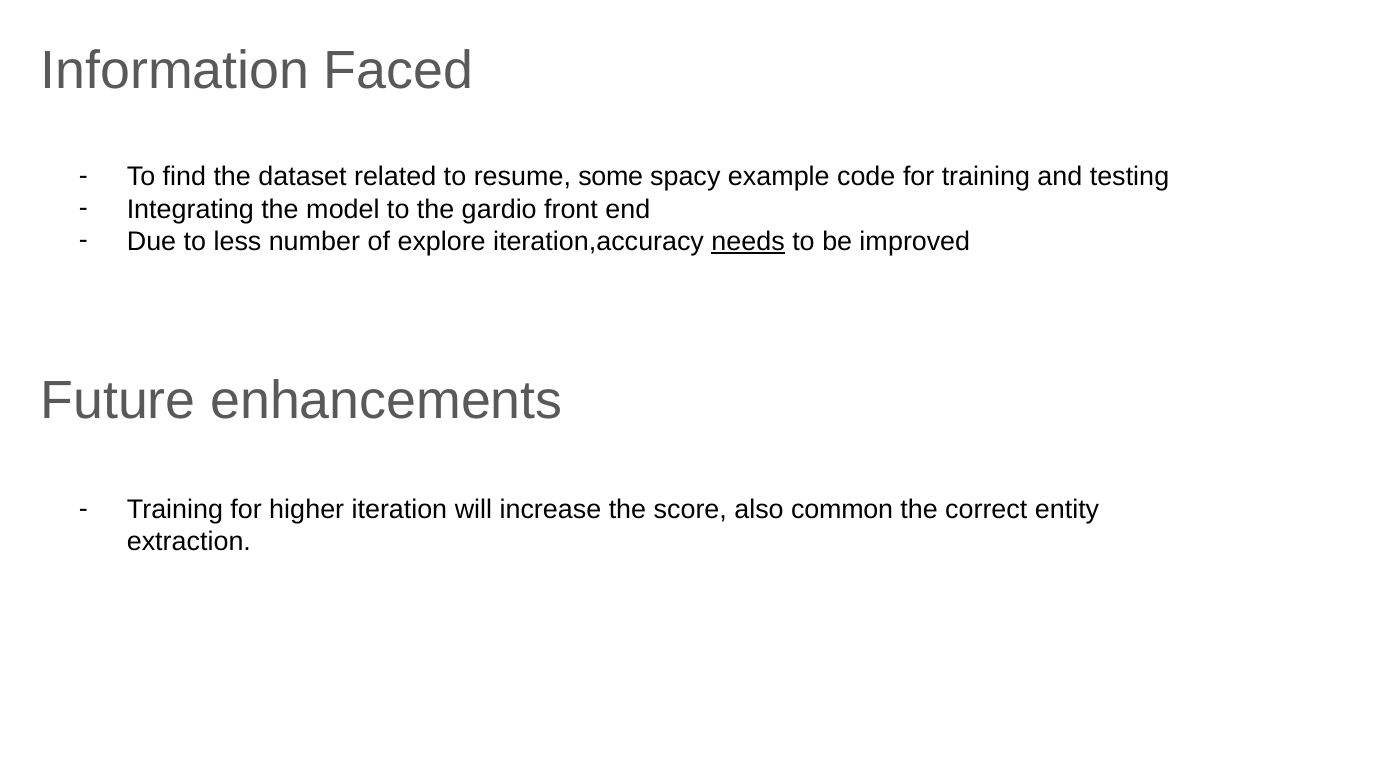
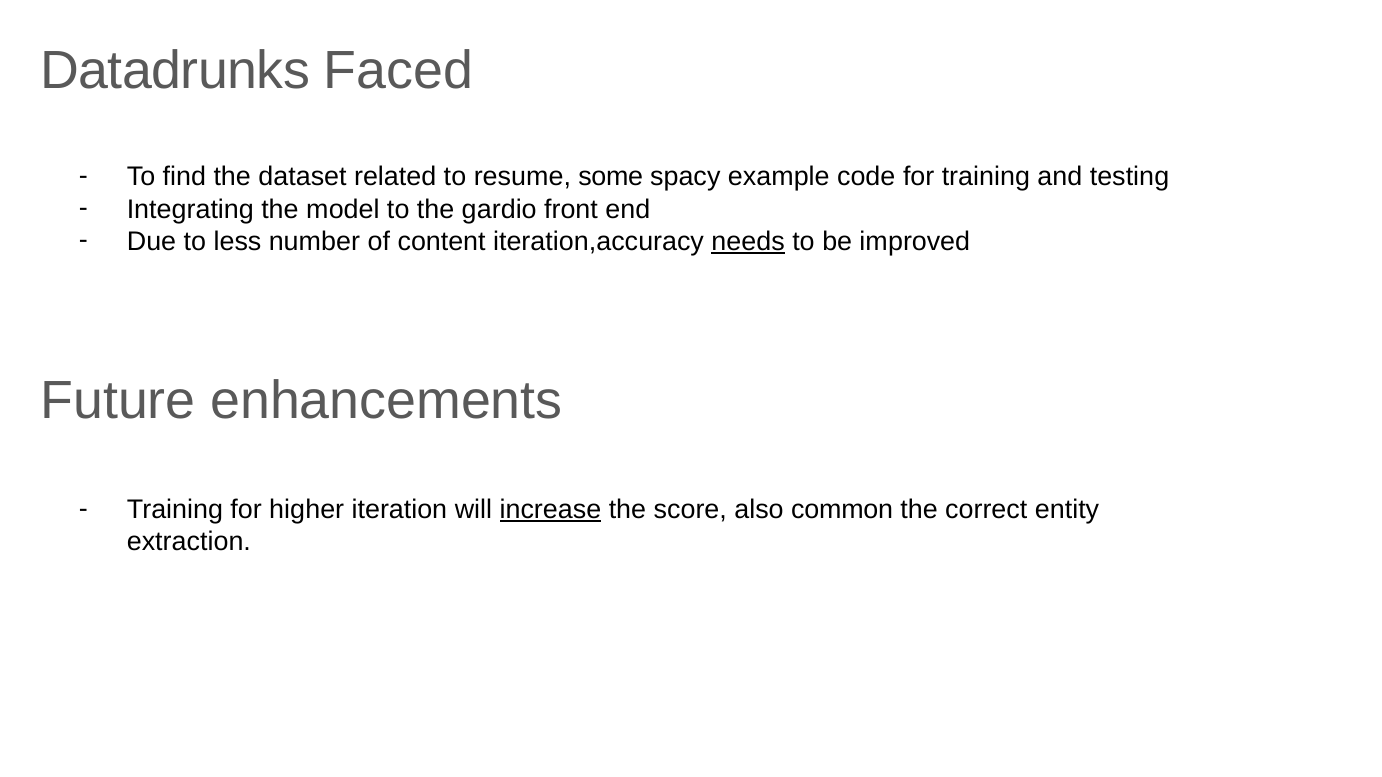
Information: Information -> Datadrunks (175, 71)
explore: explore -> content (442, 242)
increase underline: none -> present (550, 510)
